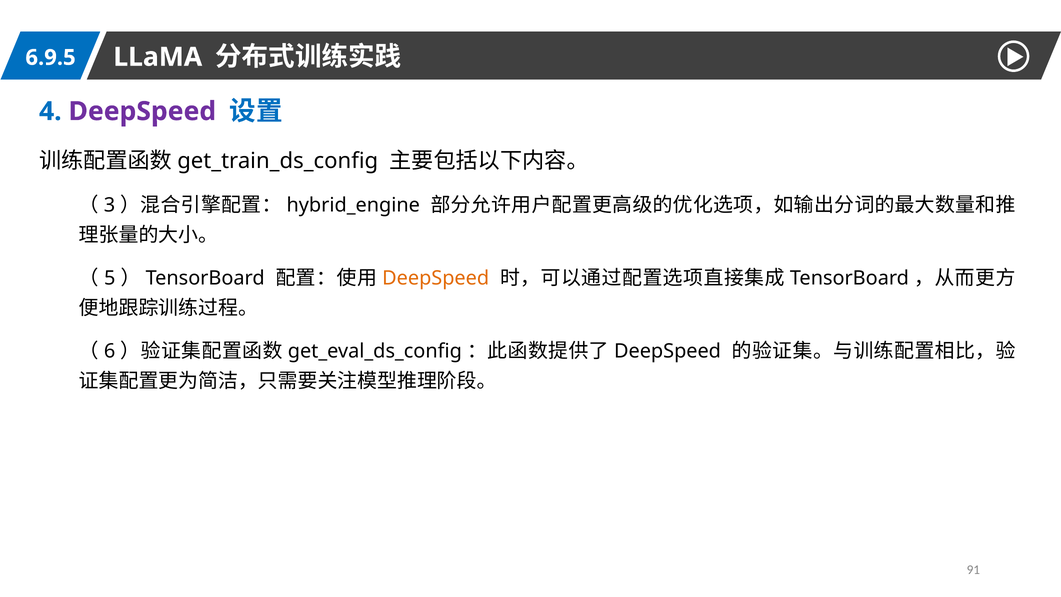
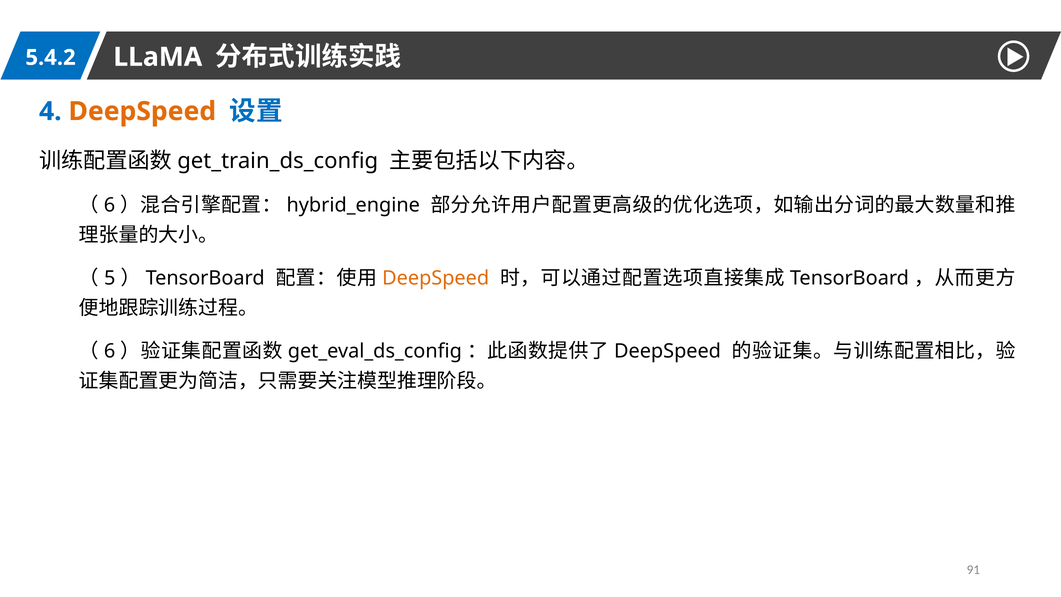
6.9.5: 6.9.5 -> 5.4.2 (51, 58)
DeepSpeed colour: purple -> orange (142, 111)
3: 3 -> 6 (110, 205)
